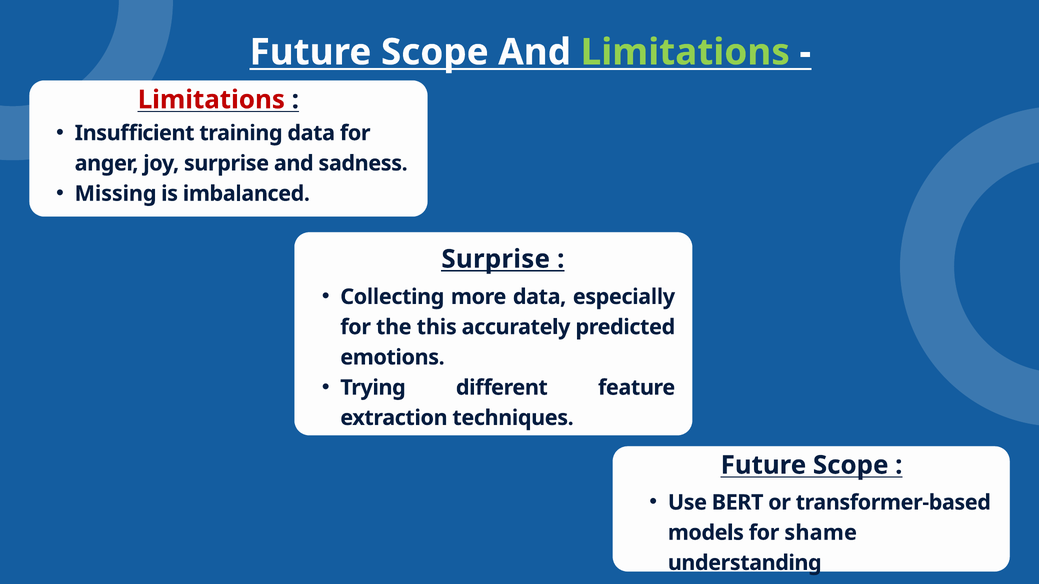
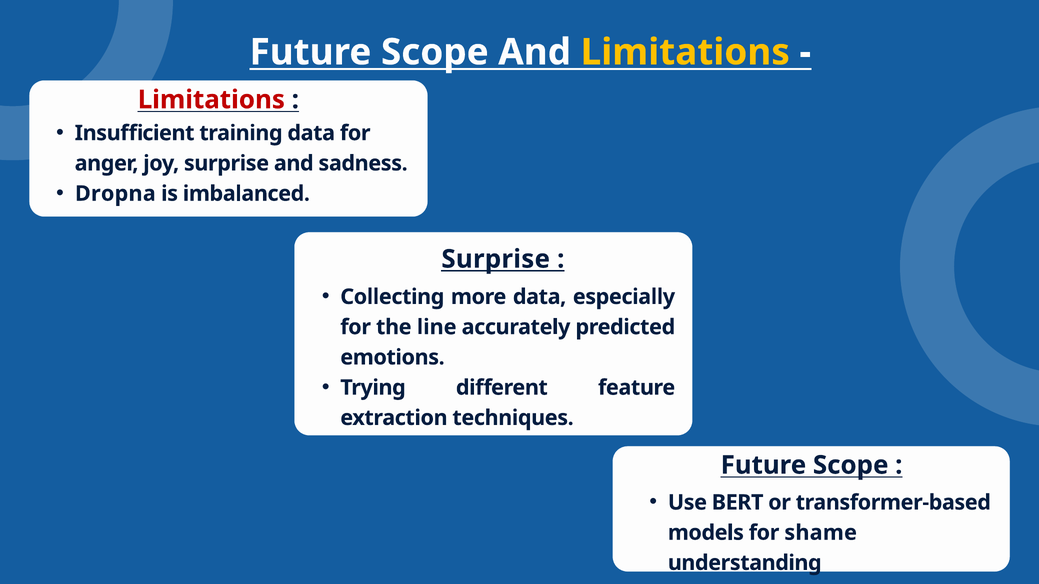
Limitations colour: light green -> yellow (685, 52)
Missing: Missing -> Dropna (115, 194)
this: this -> line (437, 327)
